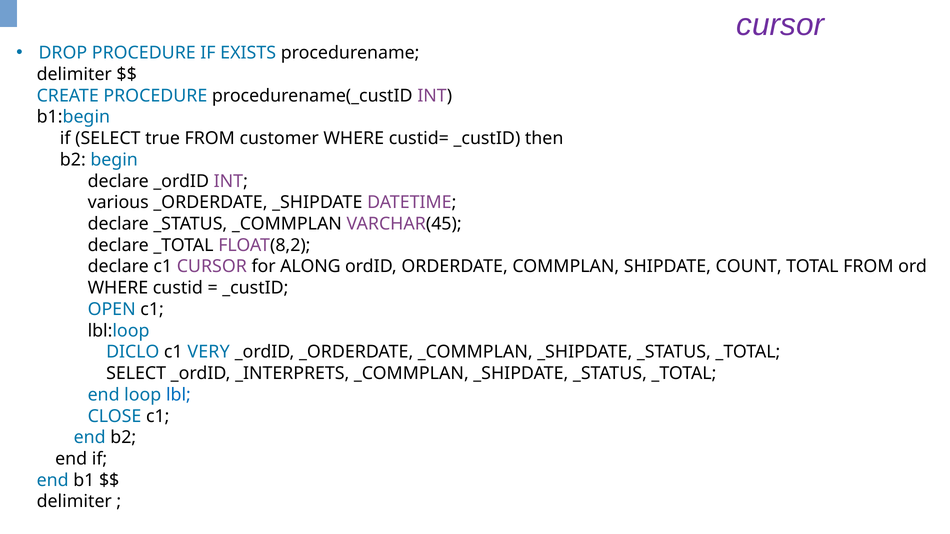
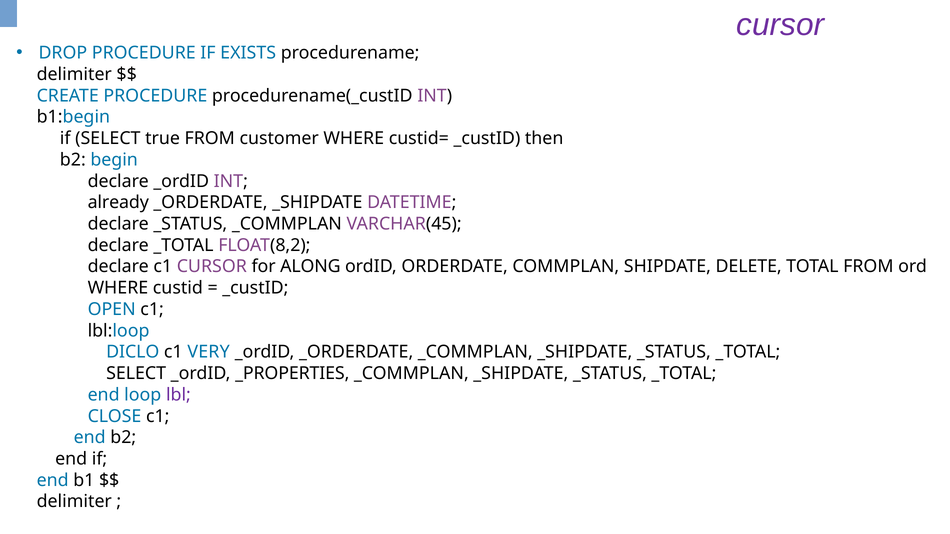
various: various -> already (118, 203)
COUNT: COUNT -> DELETE (749, 267)
_INTERPRETS: _INTERPRETS -> _PROPERTIES (292, 374)
lbl colour: blue -> purple (178, 395)
